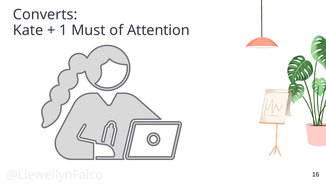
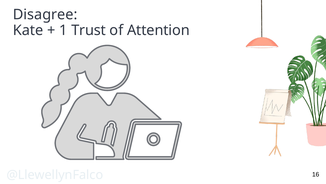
Converts: Converts -> Disagree (45, 15)
Must: Must -> Trust (89, 30)
